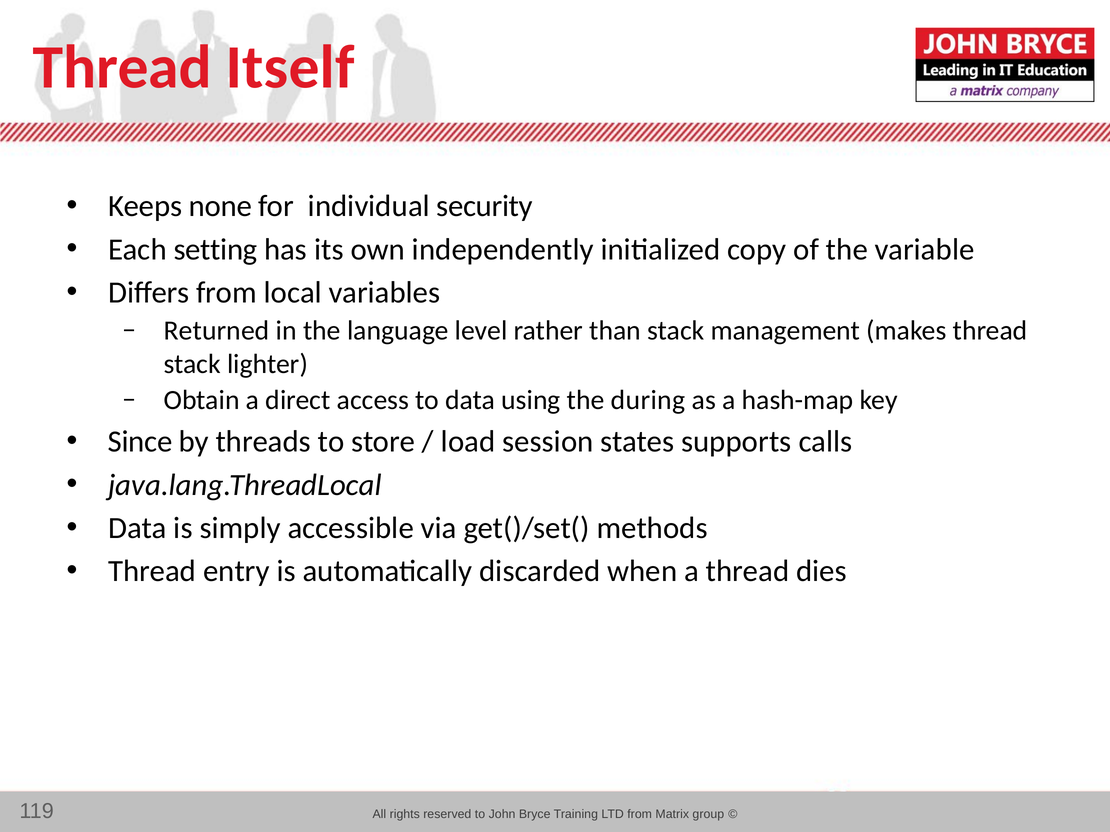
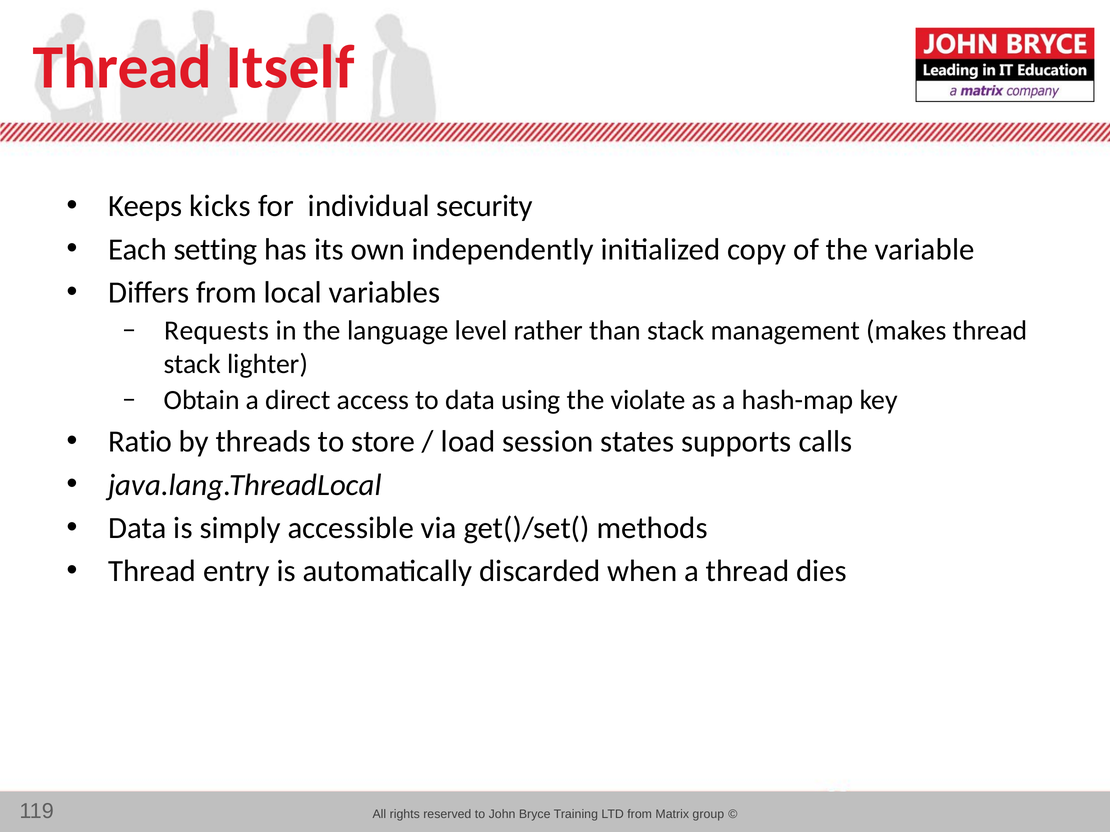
none: none -> kicks (220, 206)
Returned: Returned -> Requests (217, 331)
during: during -> violate (648, 401)
Since: Since -> Ratio (140, 442)
